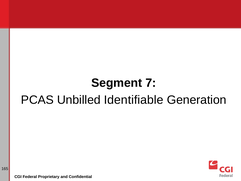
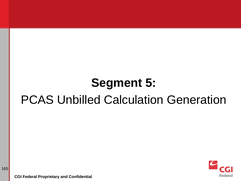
7: 7 -> 5 (151, 83)
Identifiable: Identifiable -> Calculation (134, 100)
